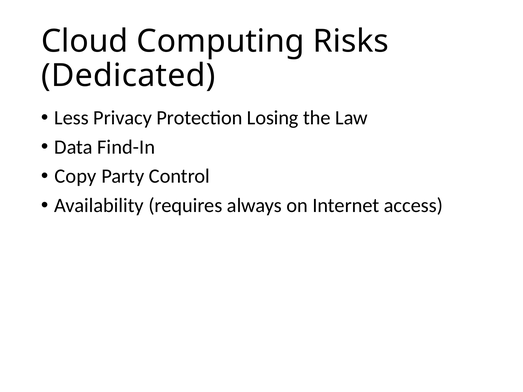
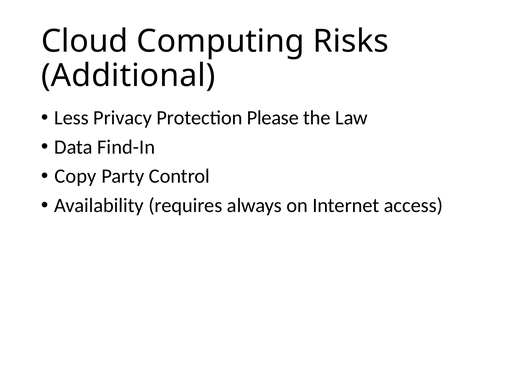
Dedicated: Dedicated -> Additional (128, 76)
Losing: Losing -> Please (273, 118)
